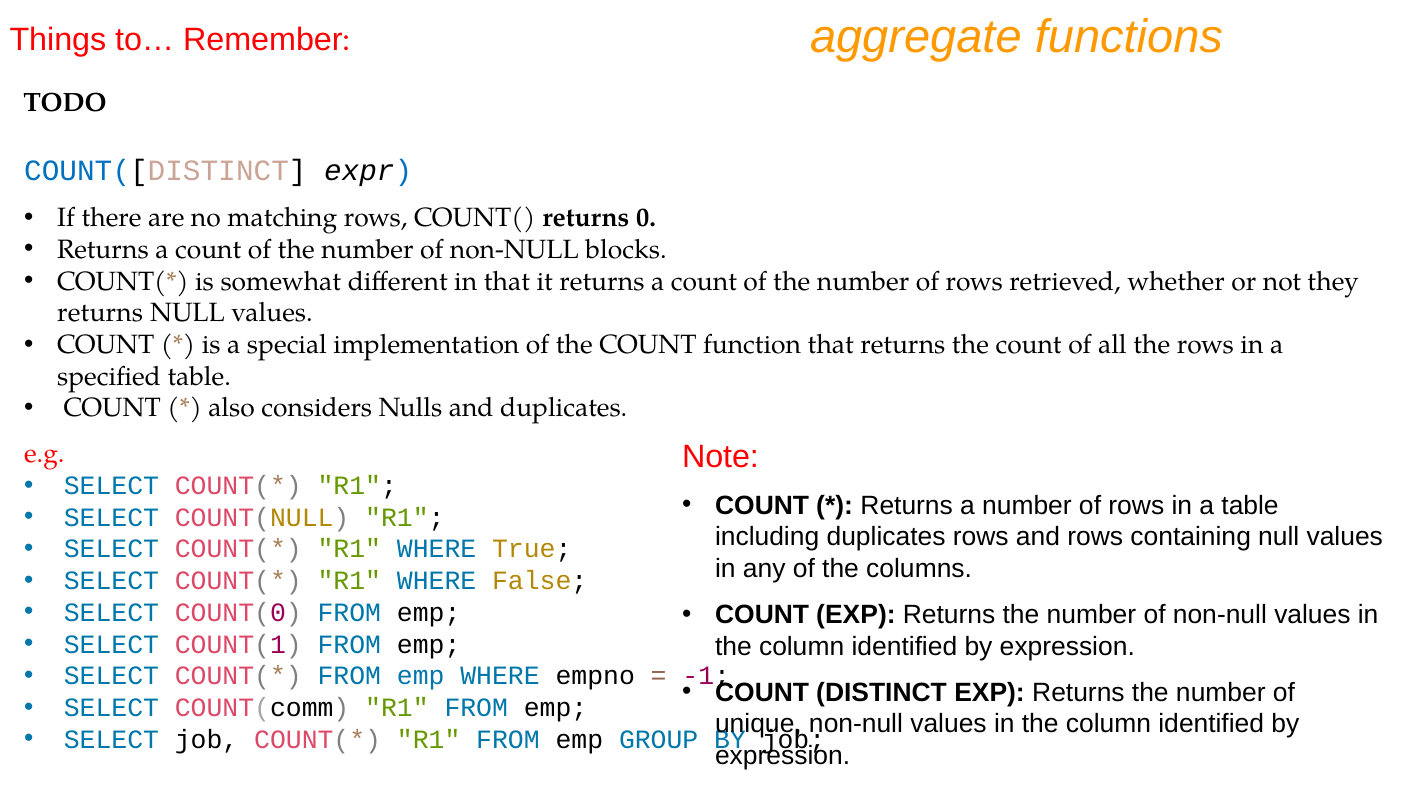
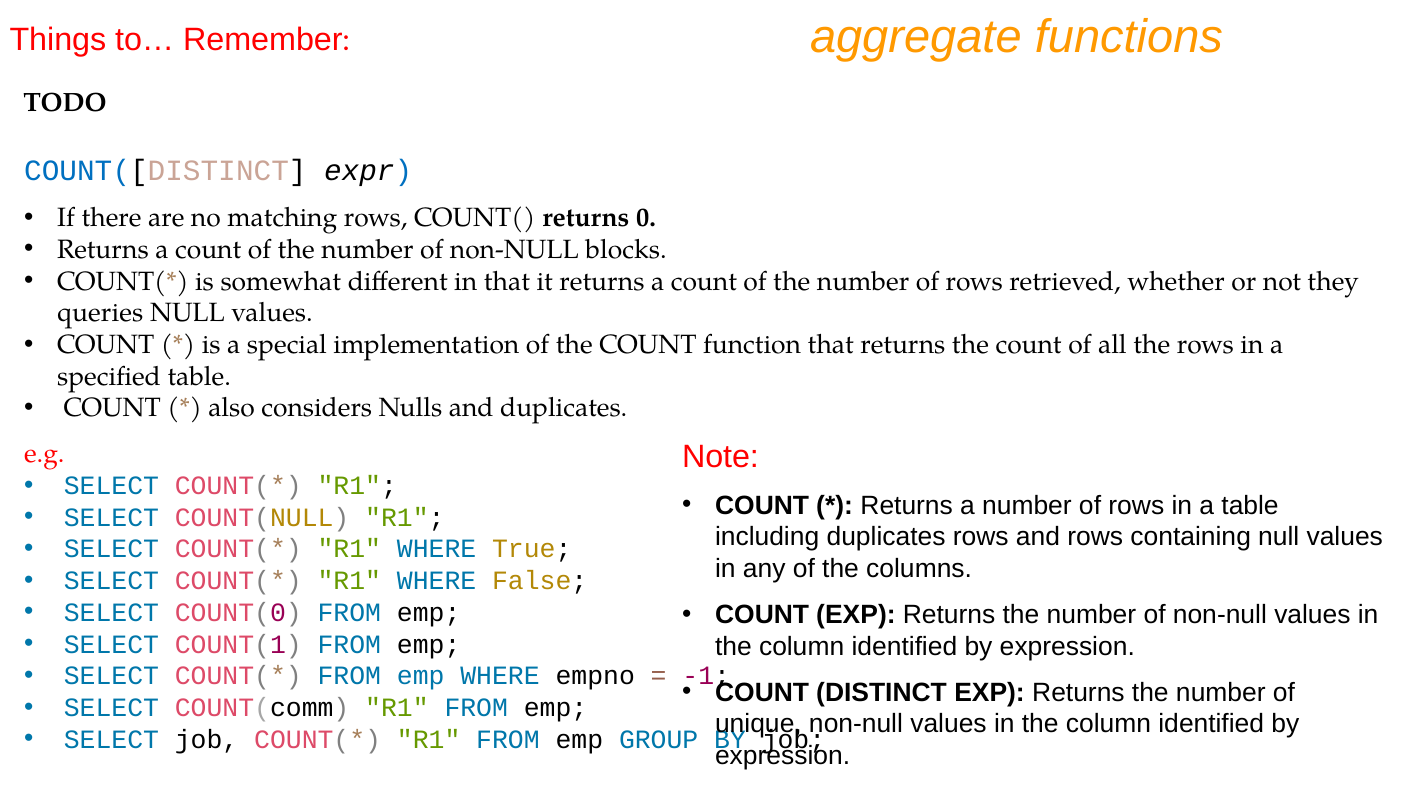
returns: returns -> queries (100, 313)
